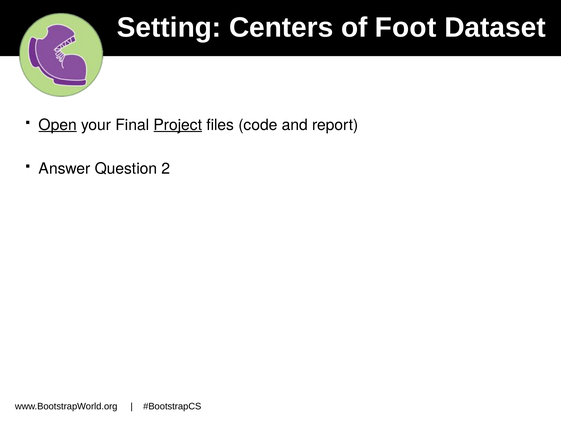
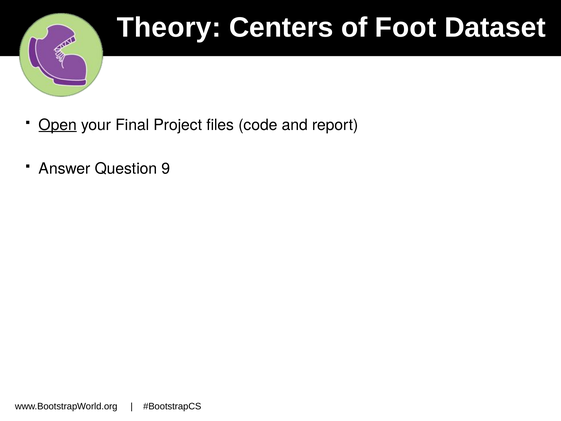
Setting: Setting -> Theory (169, 28)
Project underline: present -> none (178, 125)
2: 2 -> 9 (166, 168)
